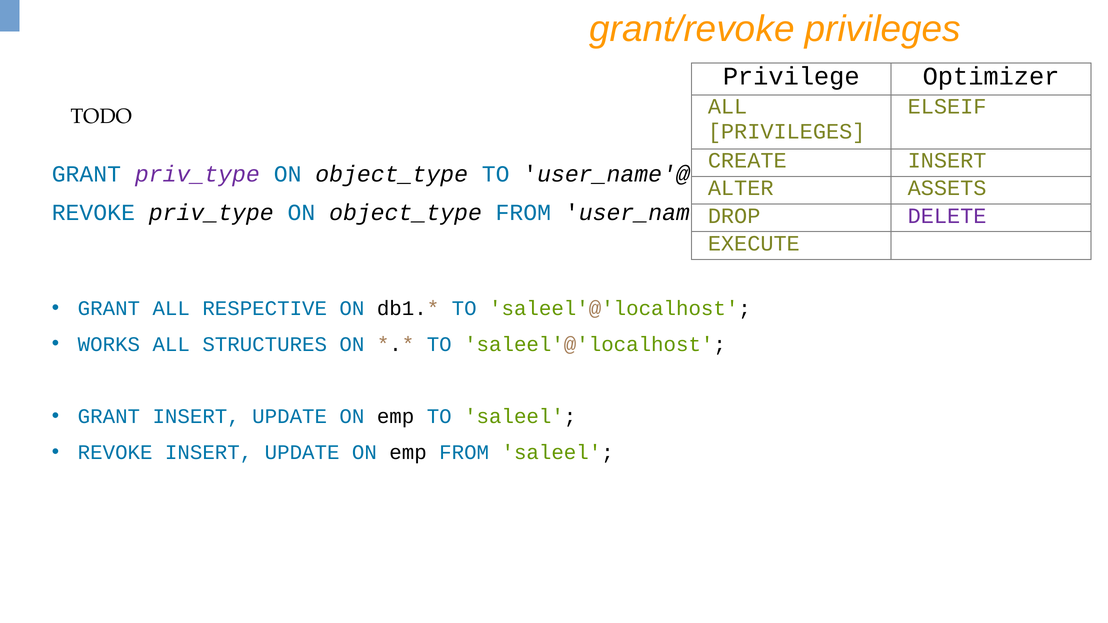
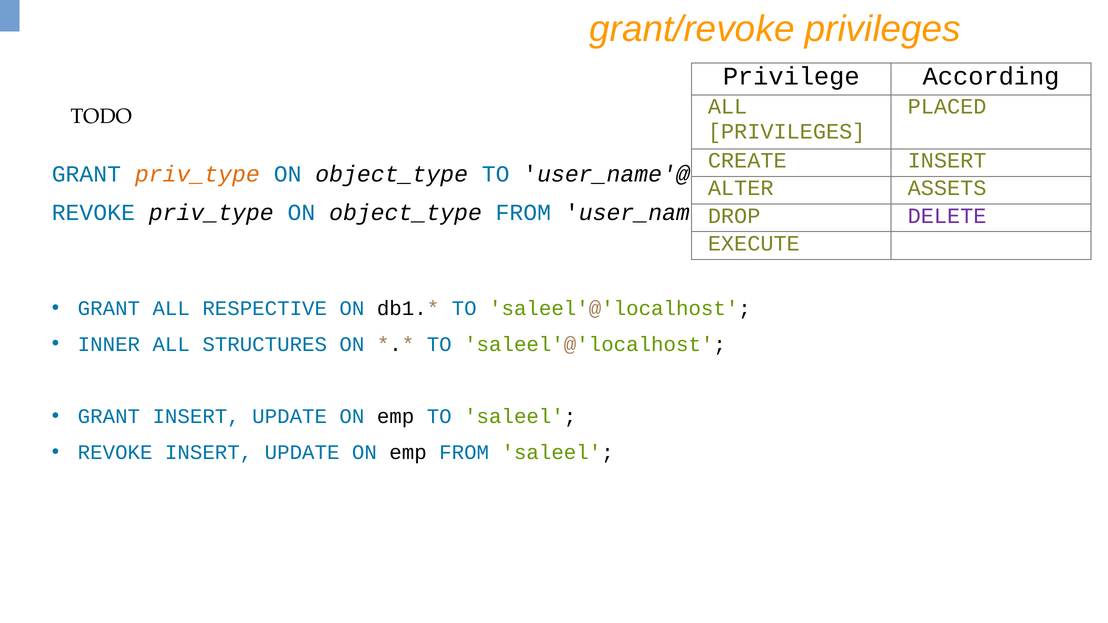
Optimizer: Optimizer -> According (991, 76)
ELSEIF: ELSEIF -> PLACED (947, 107)
priv_type colour: purple -> orange (197, 174)
WORKS: WORKS -> INNER (109, 344)
